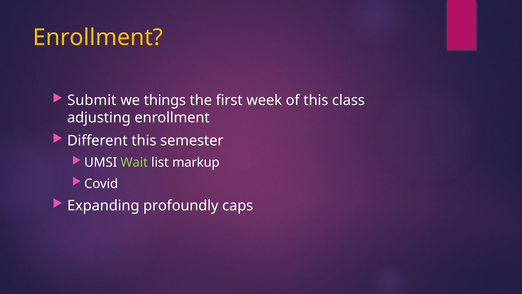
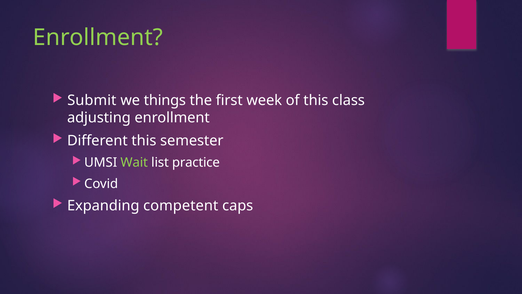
Enrollment colour: yellow -> light green (98, 38)
markup: markup -> practice (196, 162)
profoundly: profoundly -> competent (181, 206)
